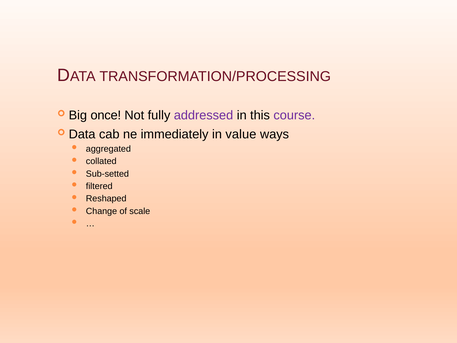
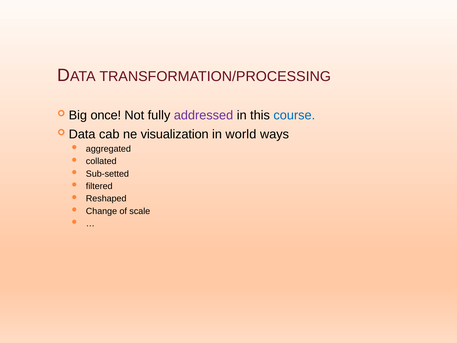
course colour: purple -> blue (294, 115)
immediately: immediately -> visualization (175, 134)
value: value -> world (241, 134)
